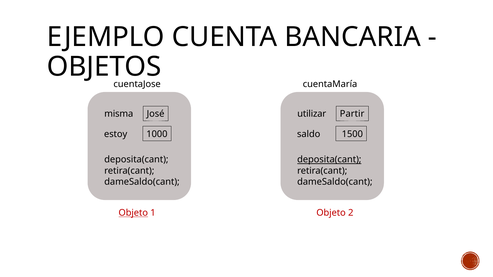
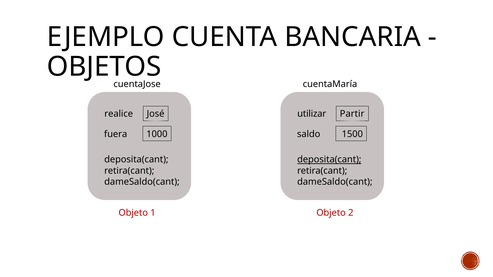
misma: misma -> realice (119, 114)
estoy: estoy -> fuera (116, 134)
Objeto underline: present -> none (133, 213)
